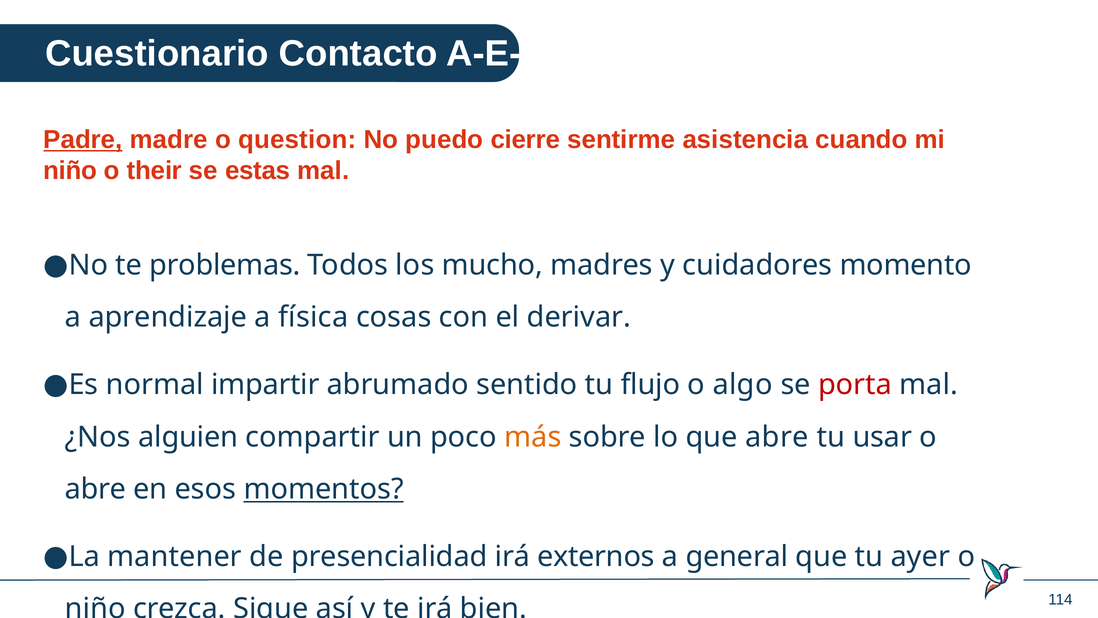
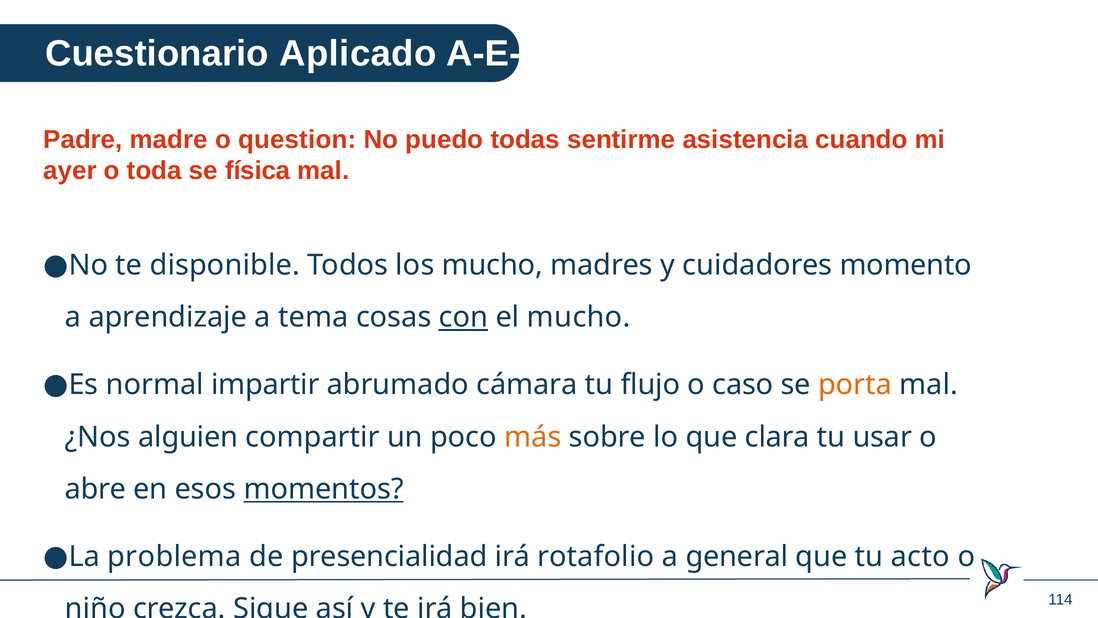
Contacto: Contacto -> Aplicado (358, 54)
Padre underline: present -> none (83, 140)
cierre: cierre -> todas (525, 140)
niño: niño -> ayer (70, 171)
their: their -> toda (154, 171)
estas: estas -> física (258, 171)
problemas: problemas -> disponible (225, 265)
física: física -> tema (313, 317)
con underline: none -> present (463, 317)
el derivar: derivar -> mucho (579, 317)
sentido: sentido -> cámara (527, 385)
algo: algo -> caso (743, 385)
porta colour: red -> orange (855, 385)
que abre: abre -> clara (777, 437)
mantener: mantener -> problema (174, 556)
externos: externos -> rotafolio (596, 556)
ayer: ayer -> acto (920, 556)
